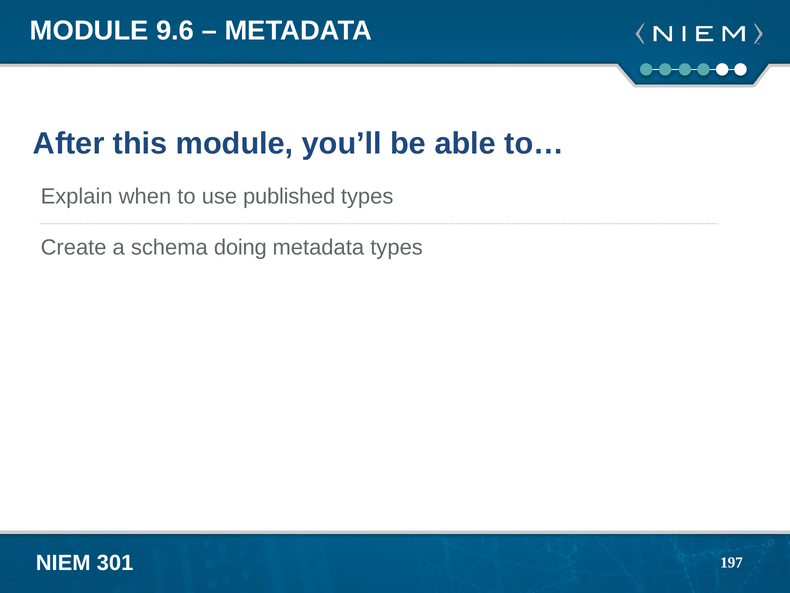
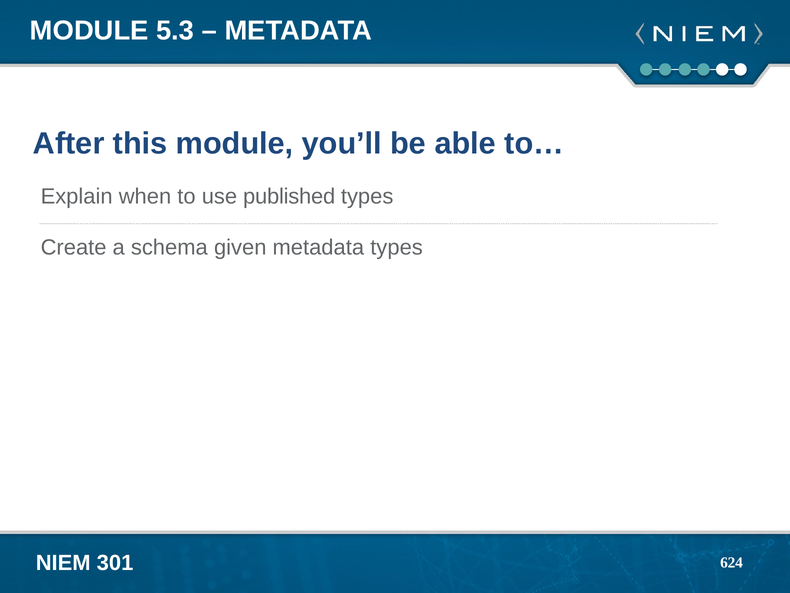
9.6: 9.6 -> 5.3 (175, 31)
doing: doing -> given (240, 247)
197: 197 -> 624 (732, 562)
